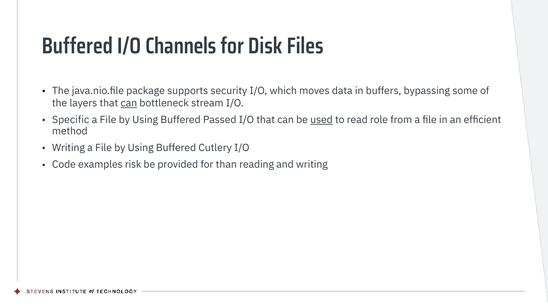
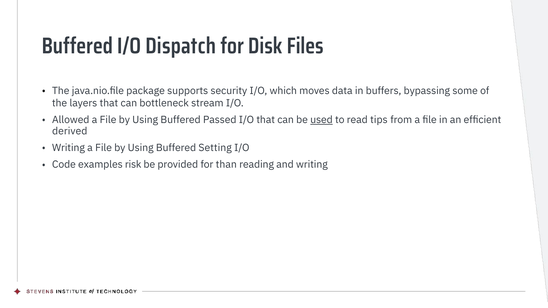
Channels: Channels -> Dispatch (181, 46)
can underline: present -> none (129, 103)
Specific: Specific -> Allowed (71, 120)
role: role -> tips (379, 120)
method: method -> derived (70, 131)
Cutlery: Cutlery -> Setting (215, 148)
